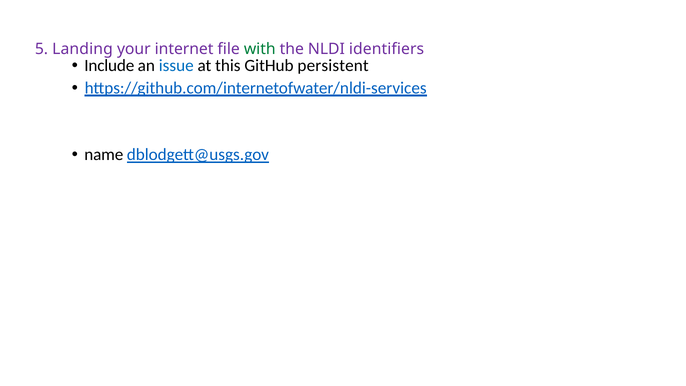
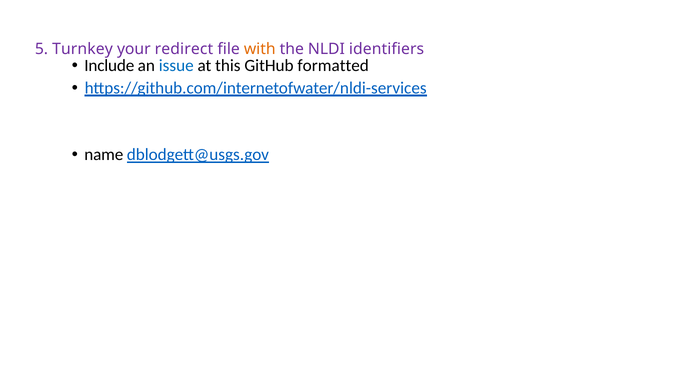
Landing: Landing -> Turnkey (82, 49)
internet: internet -> redirect (184, 49)
with colour: green -> orange (260, 49)
persistent: persistent -> formatted (333, 66)
